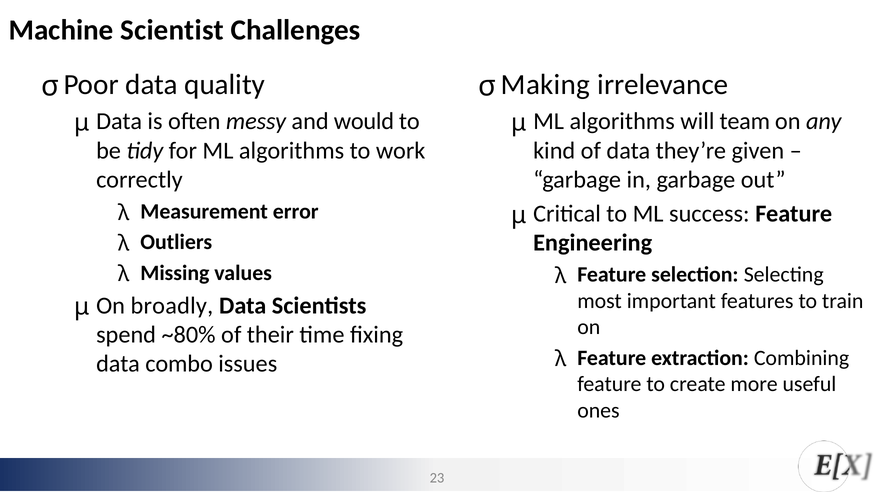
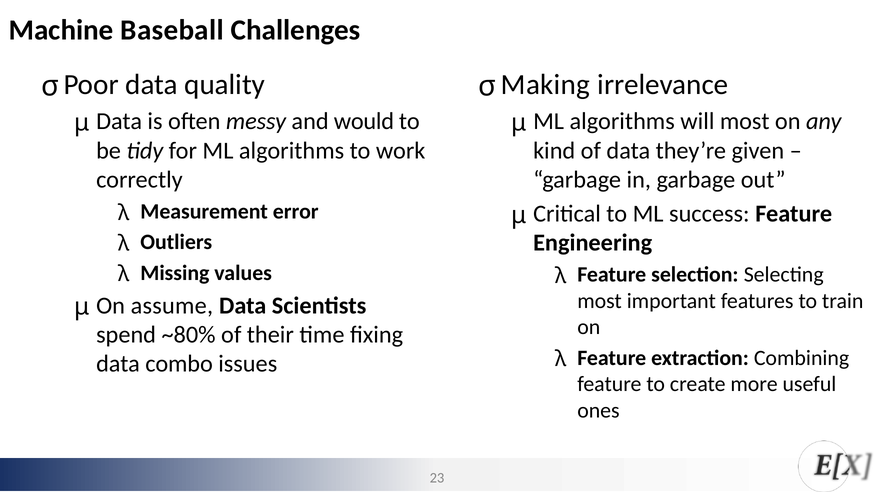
Scientist: Scientist -> Baseball (172, 30)
will team: team -> most (745, 121)
broadly: broadly -> assume (172, 305)
